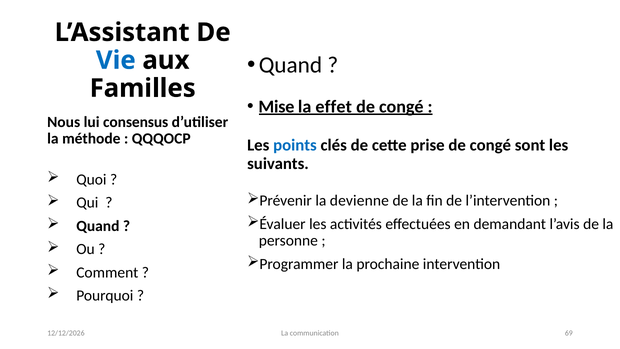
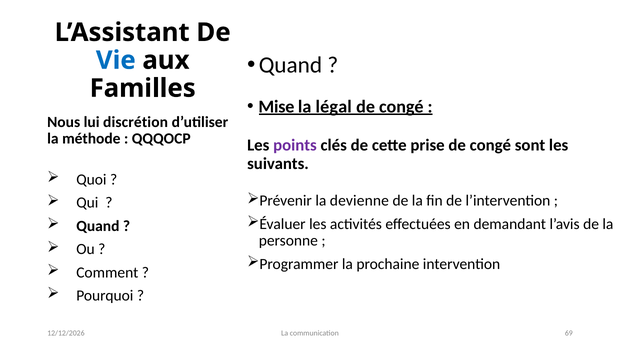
effet: effet -> légal (334, 106)
consensus: consensus -> discrétion (136, 122)
points colour: blue -> purple (295, 145)
